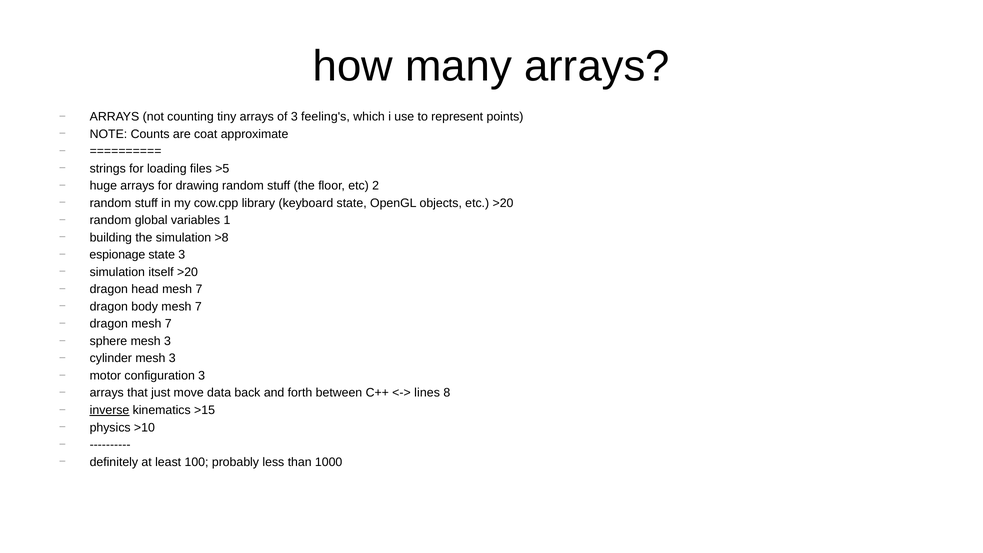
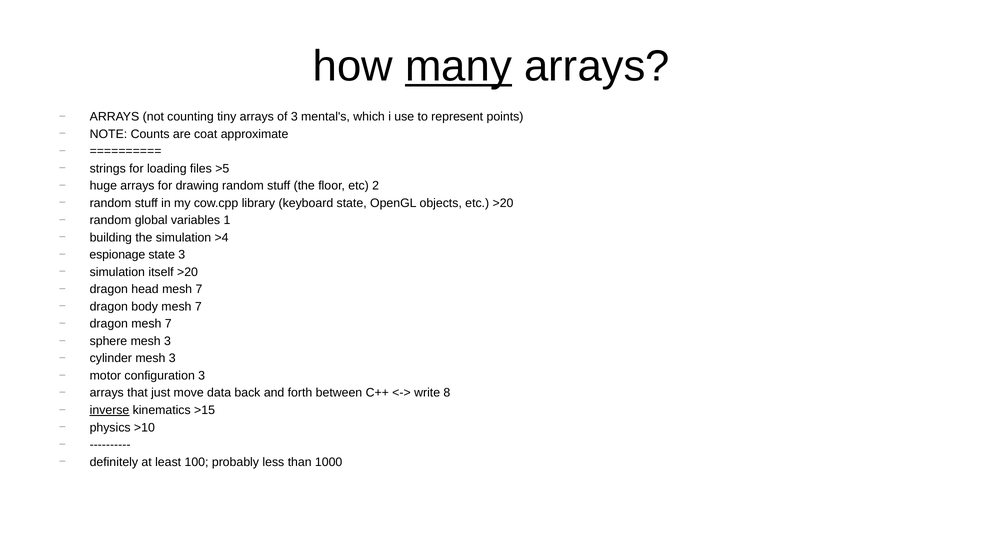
many underline: none -> present (458, 66)
feeling's: feeling's -> mental's (325, 117)
>8: >8 -> >4 (222, 238)
lines: lines -> write (427, 393)
